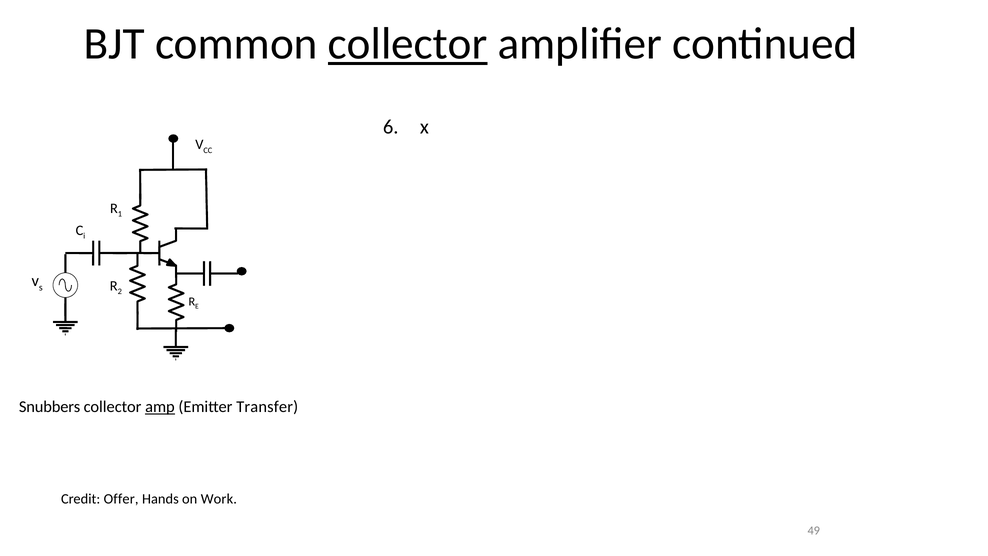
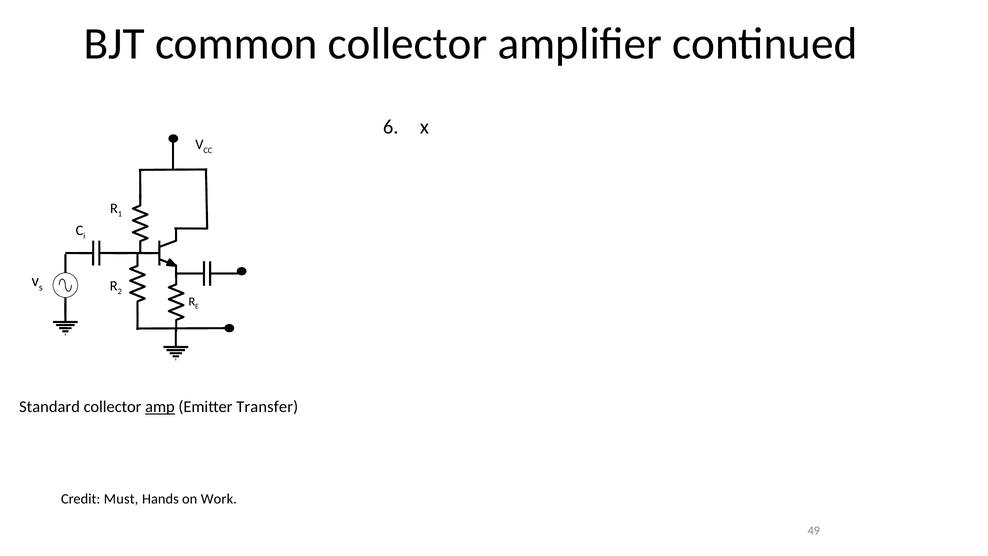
collector underline: present -> none (408, 44)
Snubbers: Snubbers -> Standard (50, 407)
Offer: Offer -> Must (121, 499)
